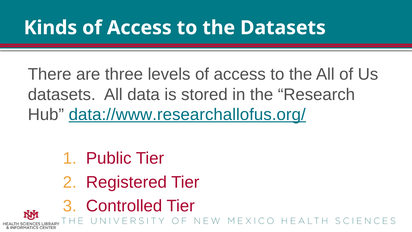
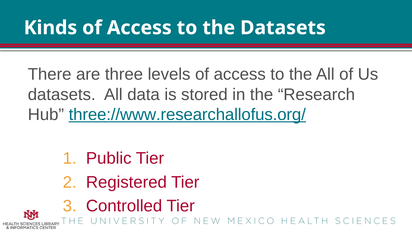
data://www.researchallofus.org/: data://www.researchallofus.org/ -> three://www.researchallofus.org/ (187, 114)
